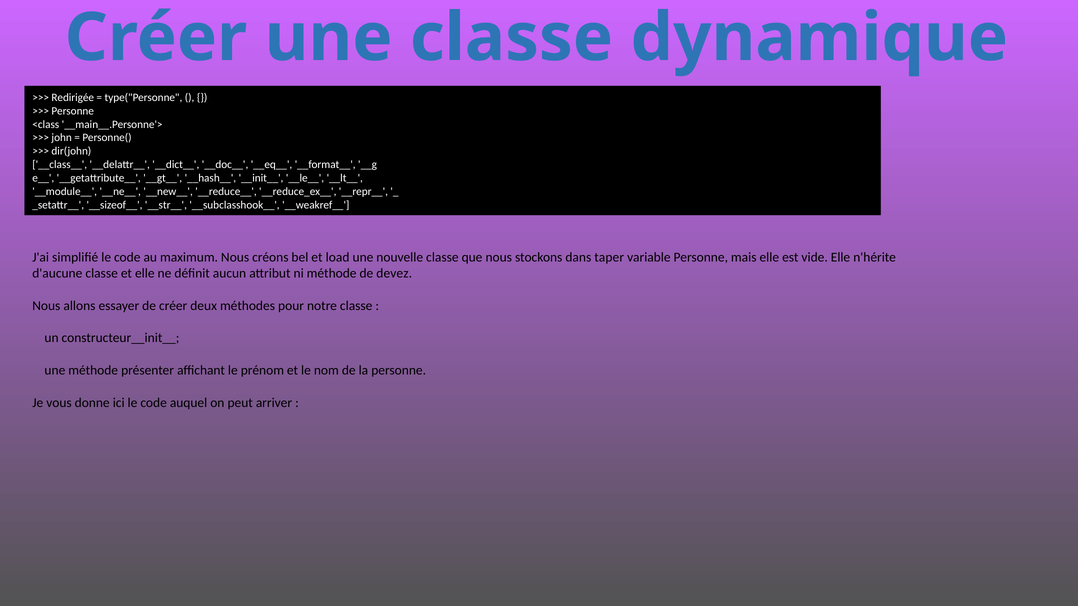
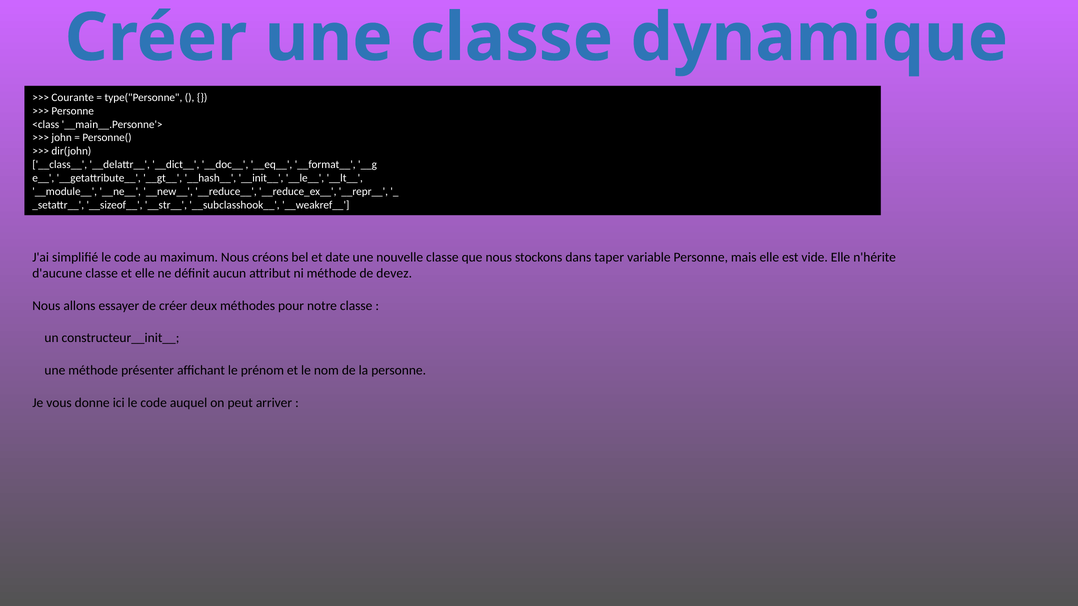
Redirigée: Redirigée -> Courante (73, 97)
load: load -> date (338, 257)
